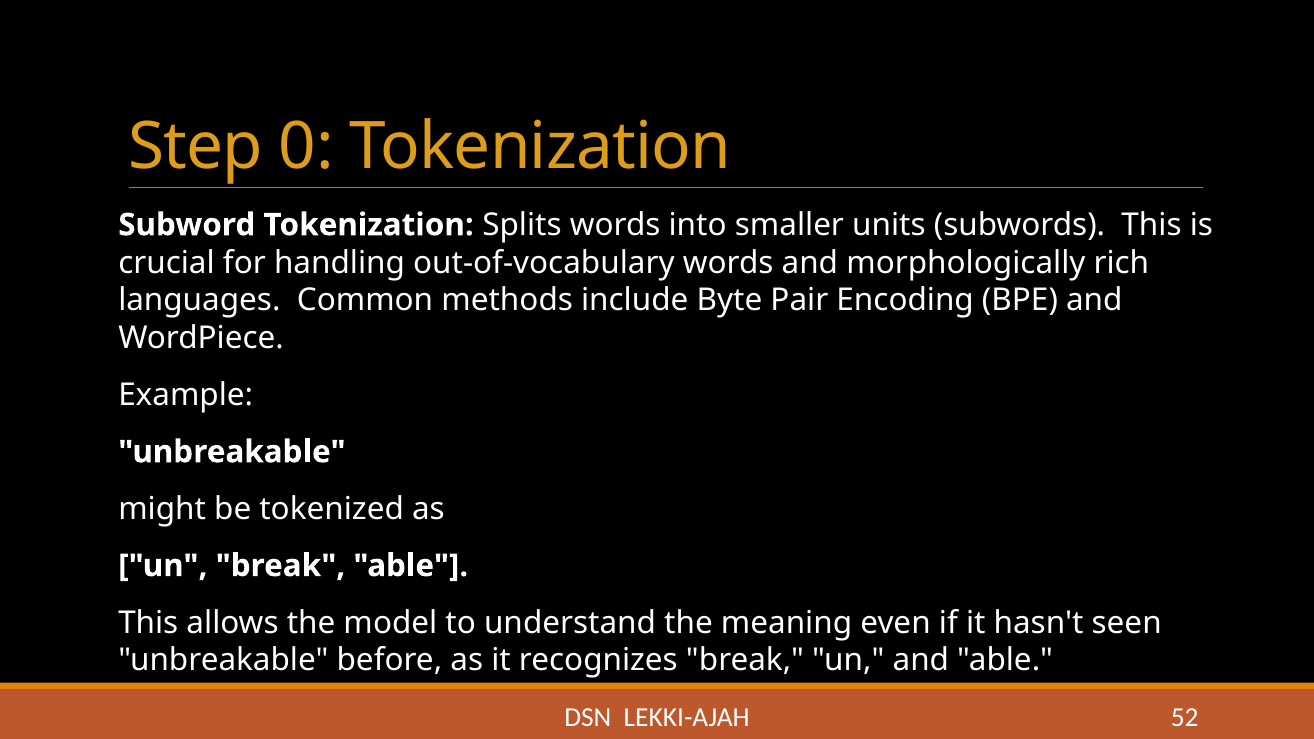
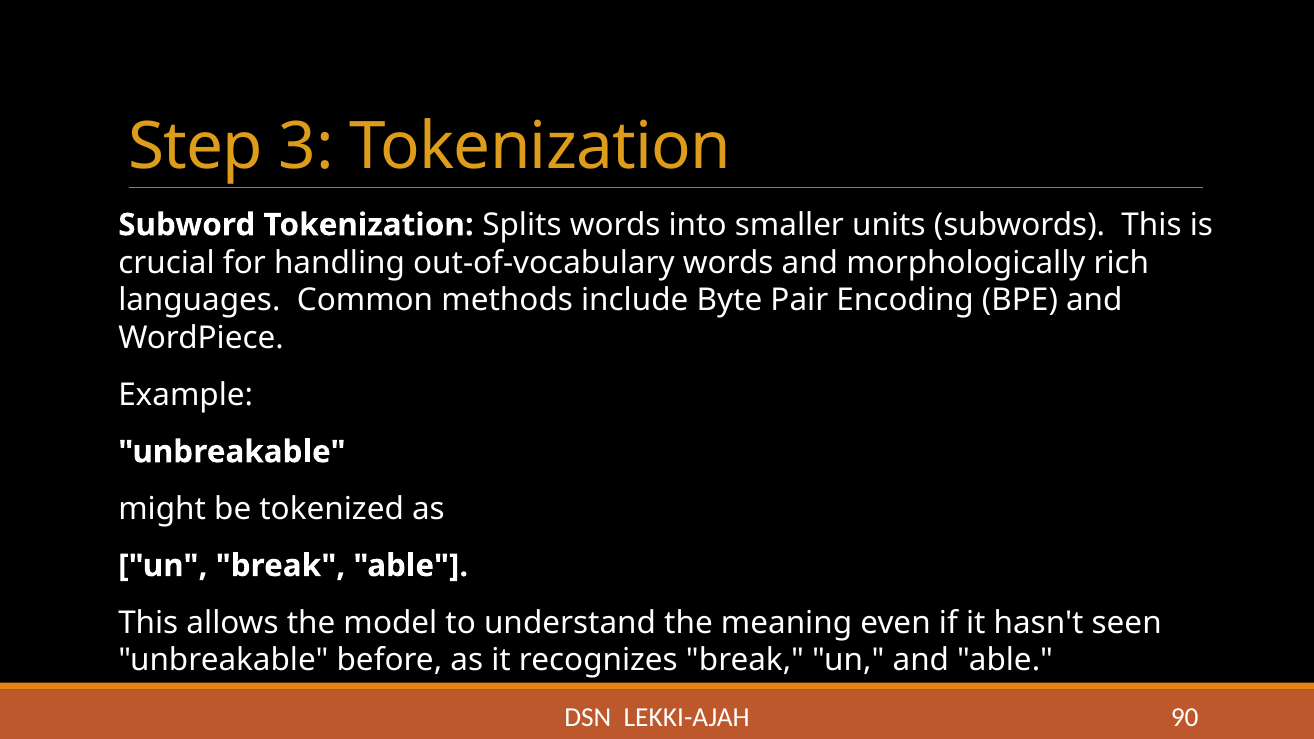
0: 0 -> 3 (306, 147)
52: 52 -> 90 (1185, 717)
